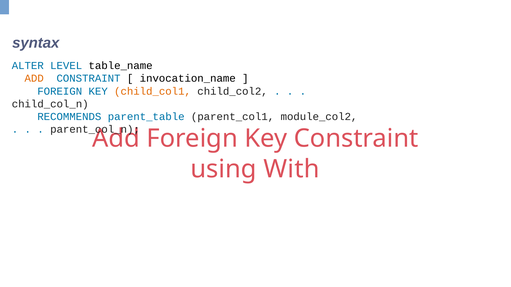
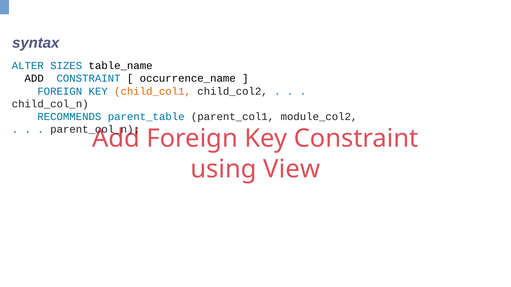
LEVEL: LEVEL -> SIZES (66, 66)
ADD colour: orange -> black (34, 79)
invocation_name: invocation_name -> occurrence_name (188, 79)
With: With -> View (292, 169)
